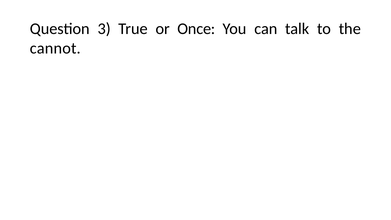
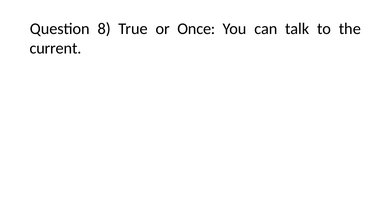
3: 3 -> 8 (104, 29)
cannot: cannot -> current (55, 48)
